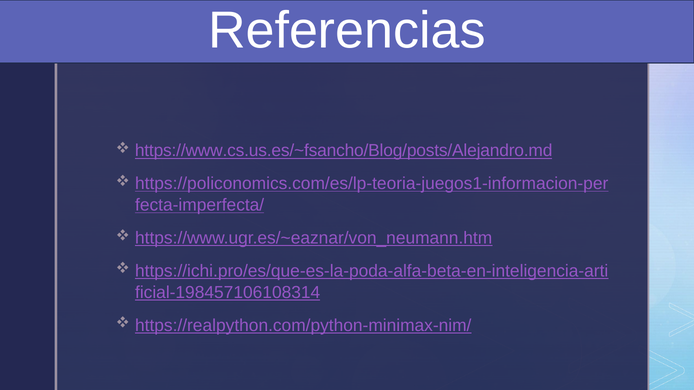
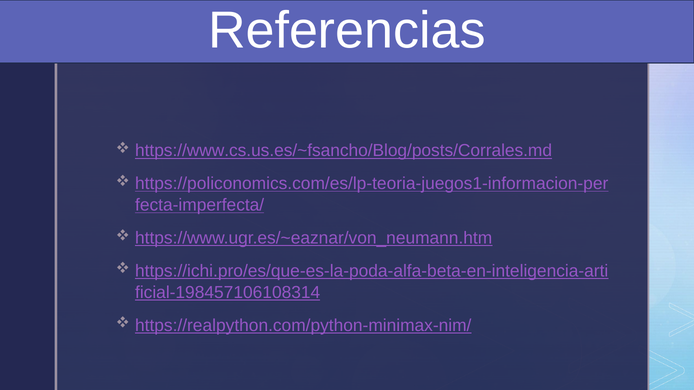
https://www.cs.us.es/~fsancho/Blog/posts/Alejandro.md: https://www.cs.us.es/~fsancho/Blog/posts/Alejandro.md -> https://www.cs.us.es/~fsancho/Blog/posts/Corrales.md (344, 151)
